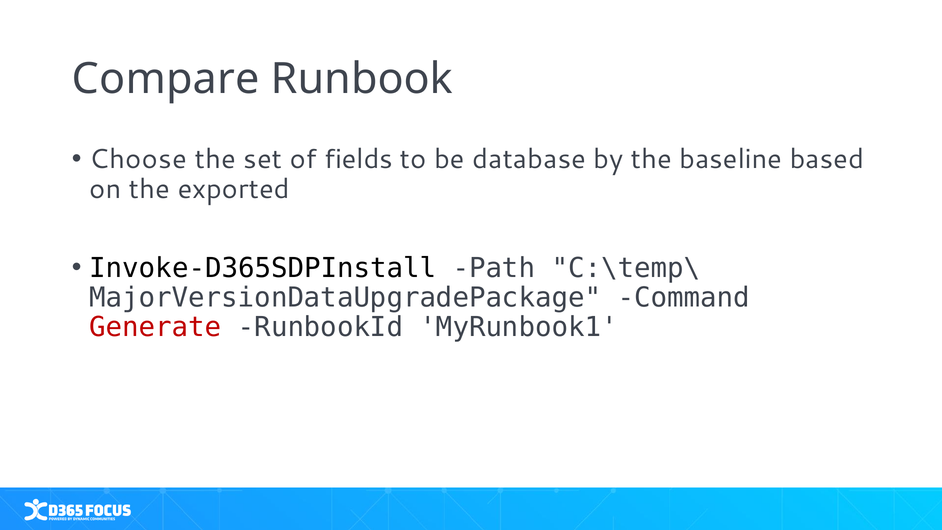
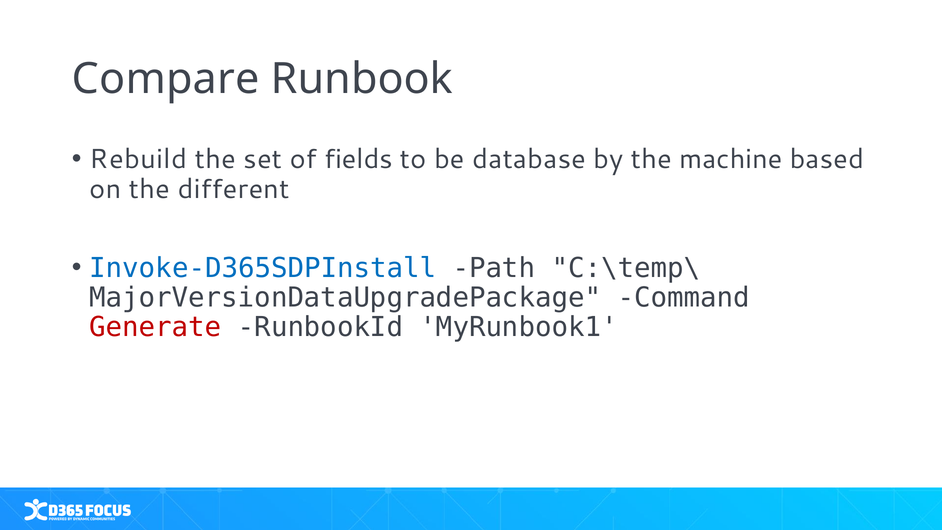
Choose: Choose -> Rebuild (138, 159)
baseline: baseline -> machine (731, 159)
exported: exported -> different (234, 189)
Invoke-D365SDPInstall colour: black -> blue (263, 268)
